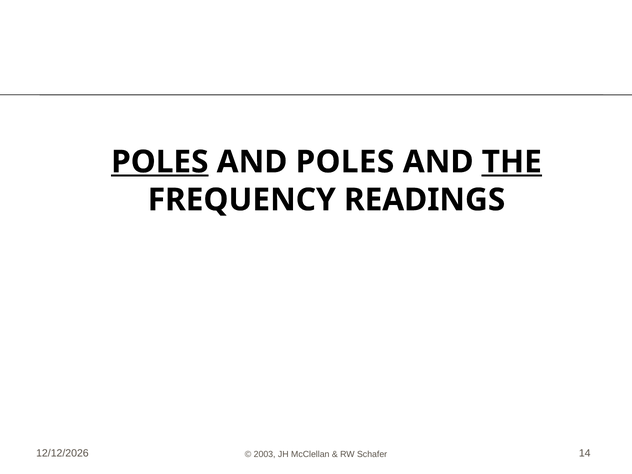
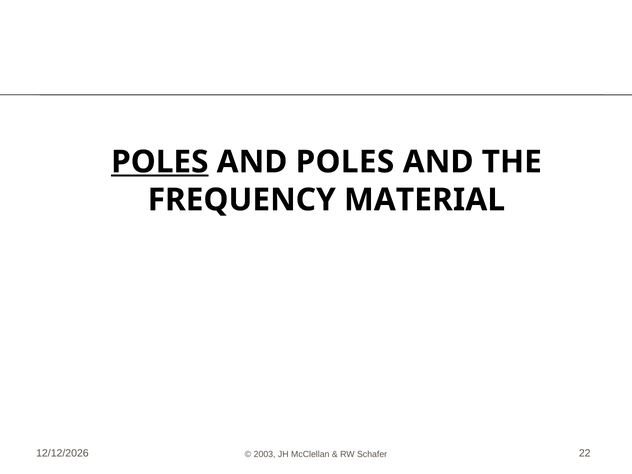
THE underline: present -> none (512, 162)
READINGS: READINGS -> MATERIAL (424, 200)
14: 14 -> 22 (585, 453)
